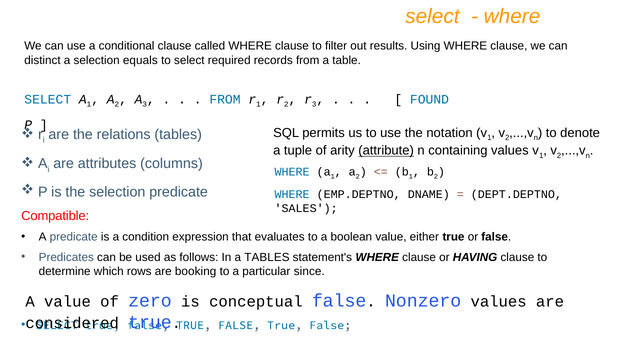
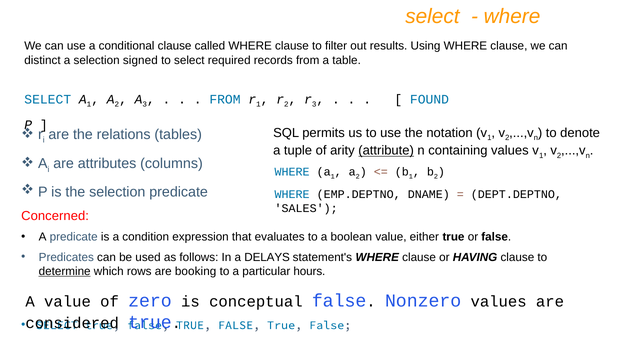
equals: equals -> signed (140, 60)
Compatible: Compatible -> Concerned (55, 216)
a TABLES: TABLES -> DELAYS (267, 257)
determine underline: none -> present (65, 271)
since: since -> hours (309, 271)
